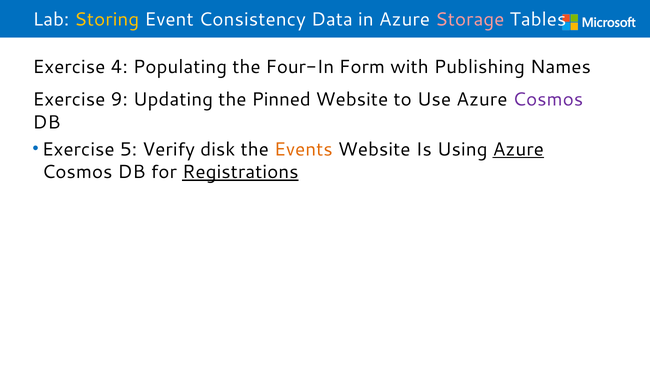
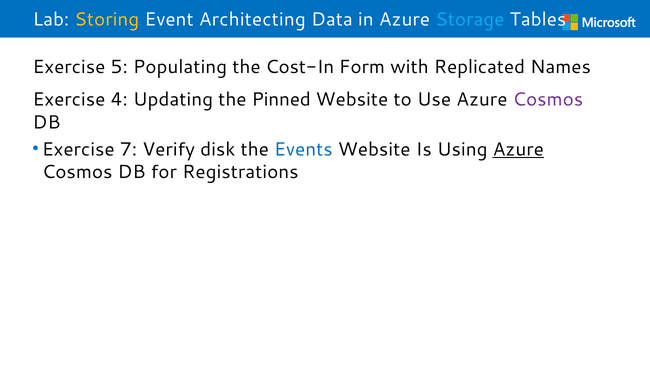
Consistency: Consistency -> Architecting (252, 19)
Storage colour: pink -> light blue (470, 19)
4: 4 -> 5 (119, 67)
Four-In: Four-In -> Cost-In (300, 67)
Publishing: Publishing -> Replicated (479, 67)
9: 9 -> 4 (119, 100)
5: 5 -> 7 (128, 149)
Events colour: orange -> blue (303, 149)
Registrations underline: present -> none (240, 172)
